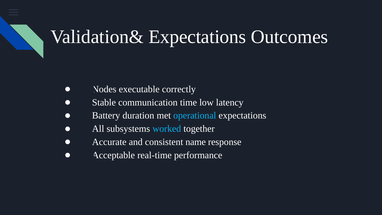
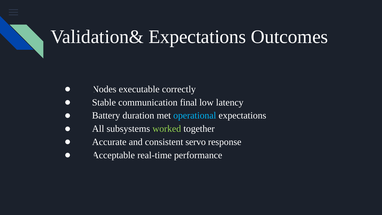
time: time -> final (189, 102)
worked colour: light blue -> light green (167, 129)
name: name -> servo (196, 142)
